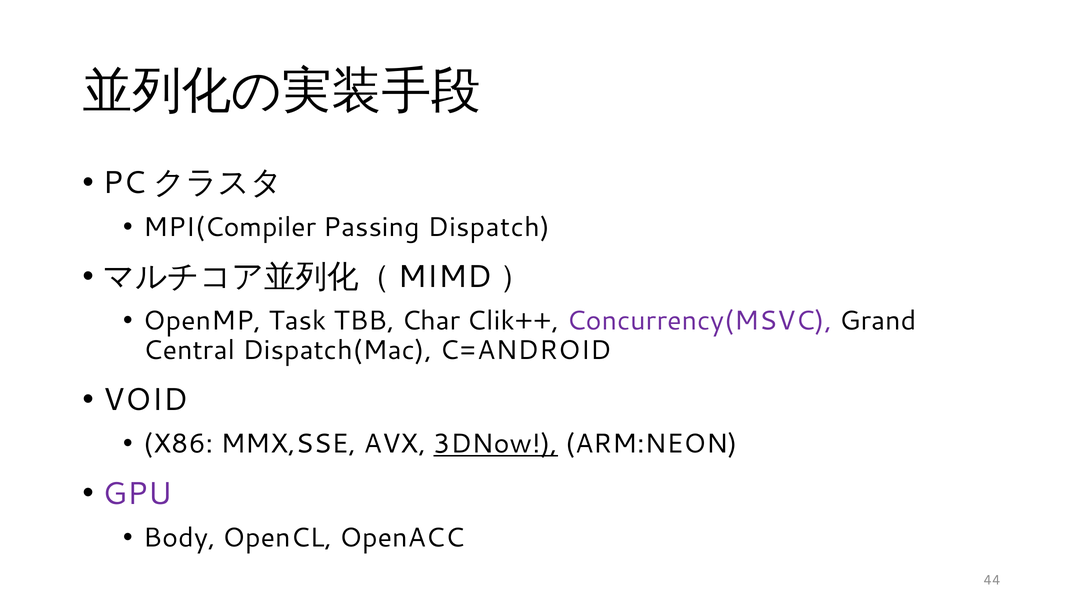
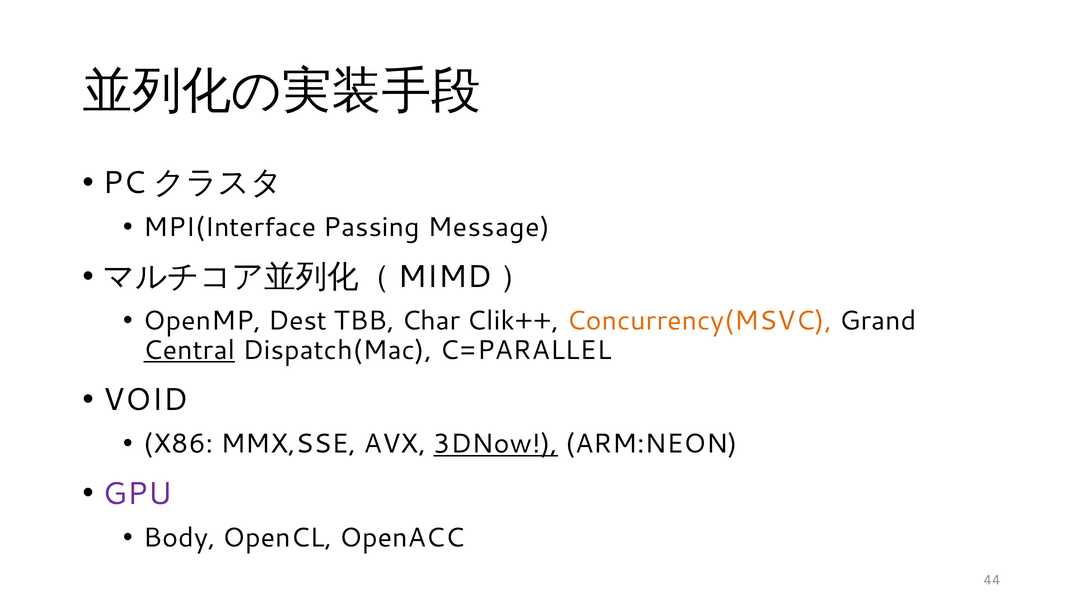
MPI(Compiler: MPI(Compiler -> MPI(Interface (230, 227)
Dispatch: Dispatch -> Message (489, 227)
Task: Task -> Dest (298, 321)
Concurrency(MSVC colour: purple -> orange (699, 321)
Central underline: none -> present (189, 350)
C=ANDROID: C=ANDROID -> C=PARALLEL (526, 350)
